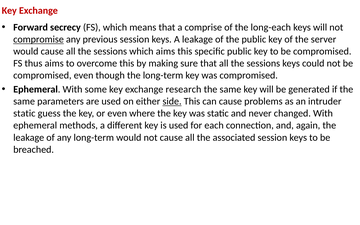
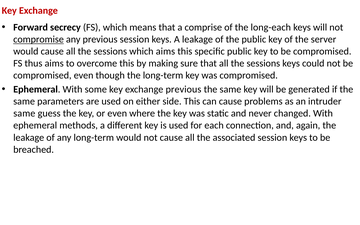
exchange research: research -> previous (183, 89)
side underline: present -> none (172, 101)
static: static -> same (24, 113)
